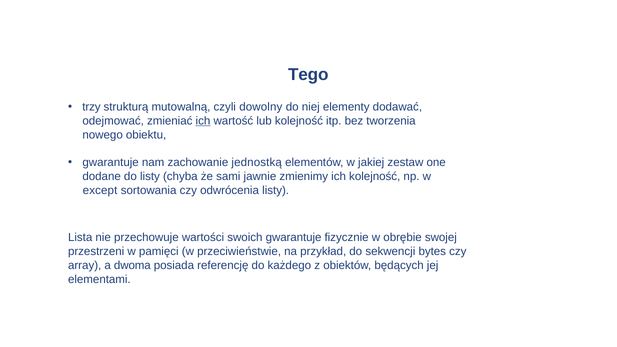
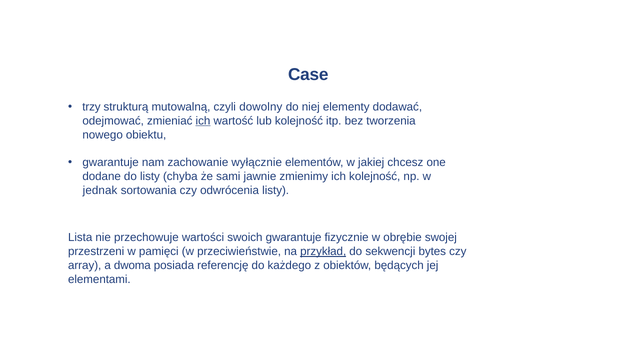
Tego: Tego -> Case (308, 75)
jednostką: jednostką -> wyłącznie (257, 163)
zestaw: zestaw -> chcesz (405, 163)
except: except -> jednak (100, 190)
przykład underline: none -> present (323, 252)
